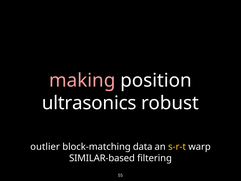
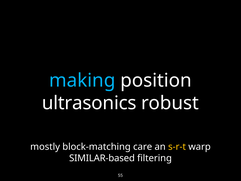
making colour: pink -> light blue (82, 80)
outlier: outlier -> mostly (45, 147)
data: data -> care (143, 147)
